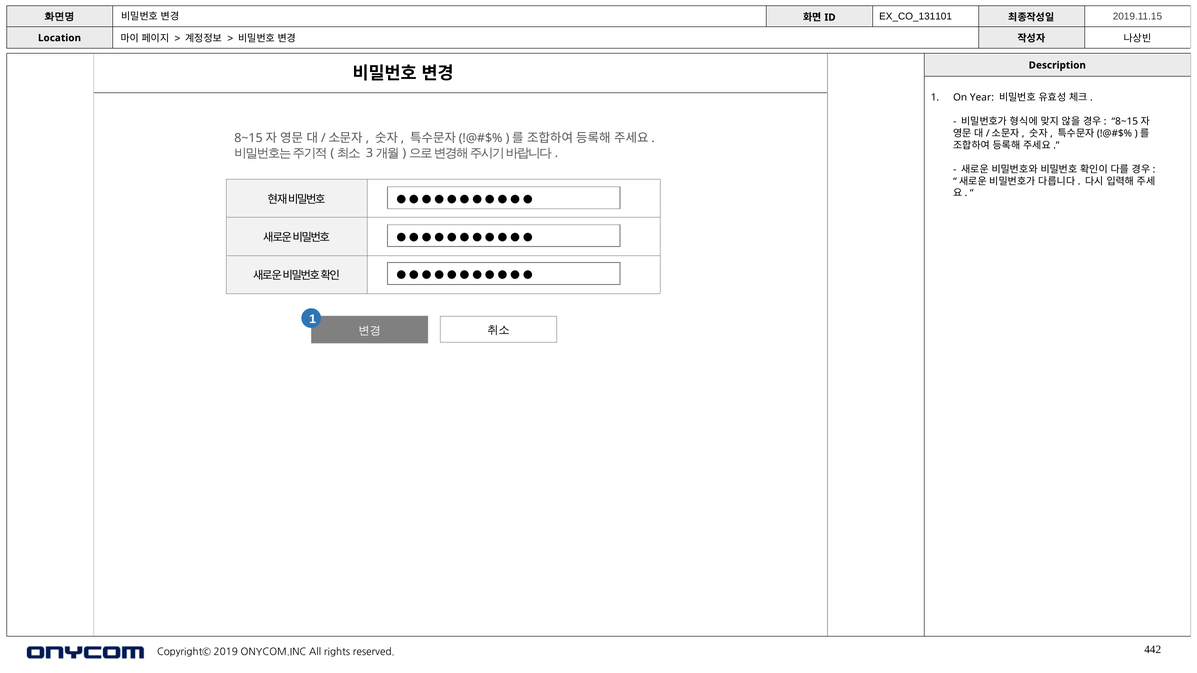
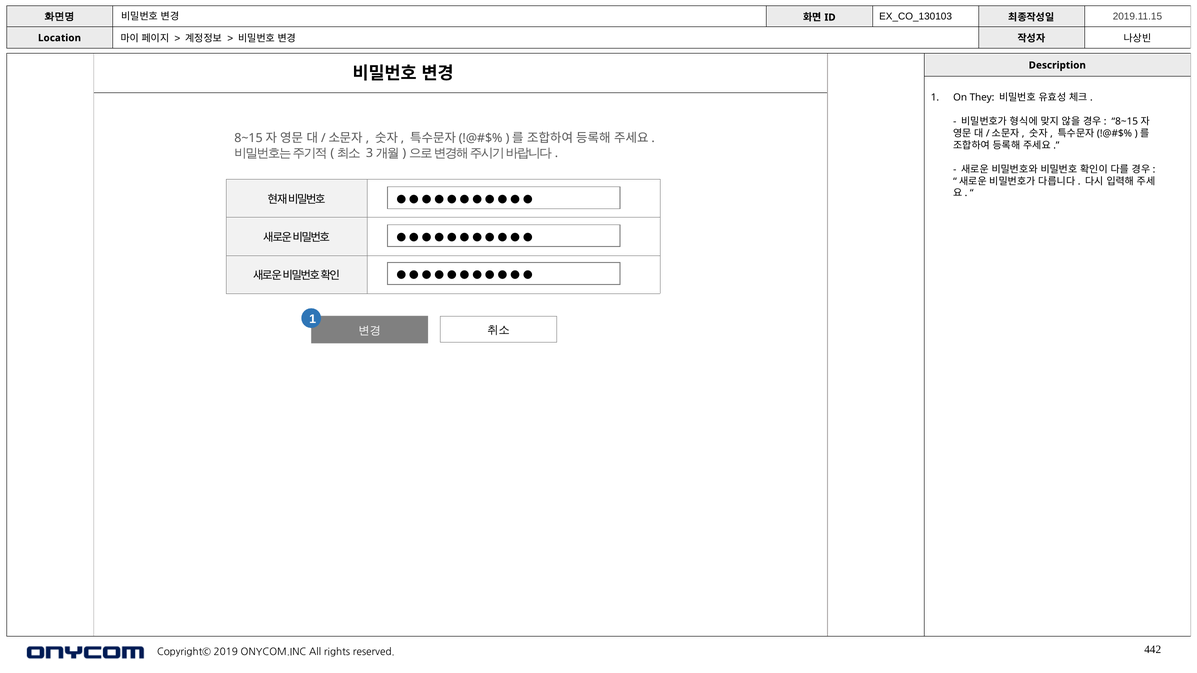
EX_CO_131101: EX_CO_131101 -> EX_CO_130103 (916, 16)
Year: Year -> They (982, 98)
